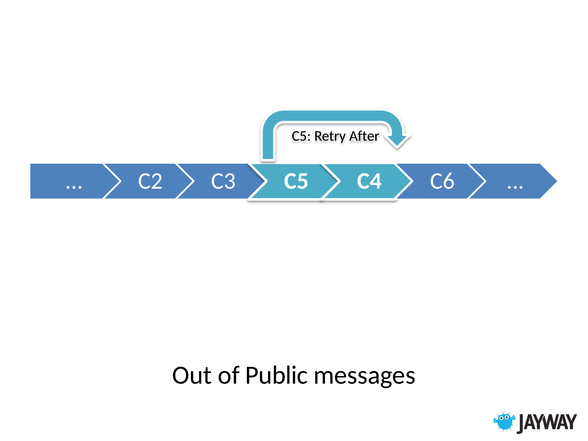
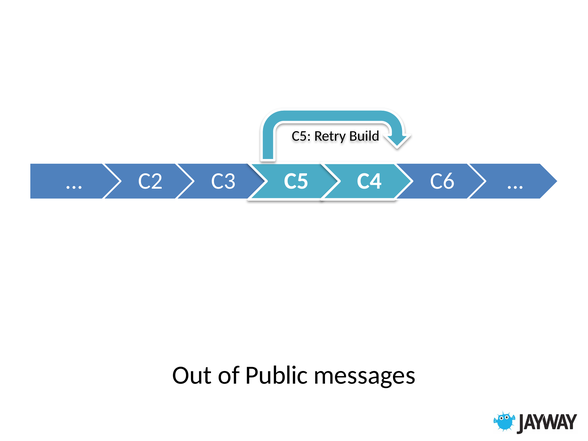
After: After -> Build (364, 136)
